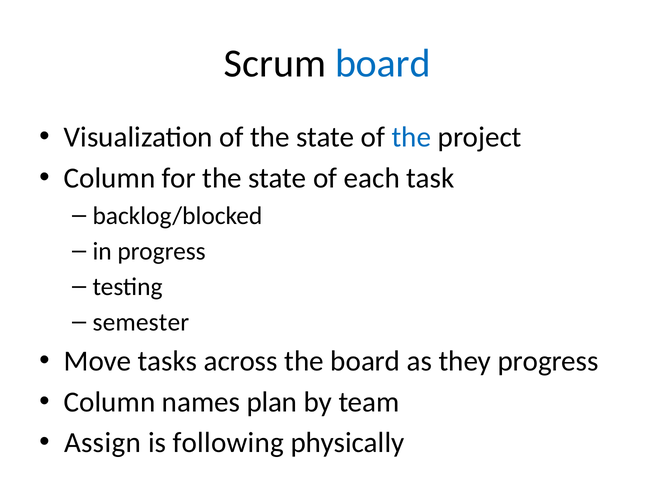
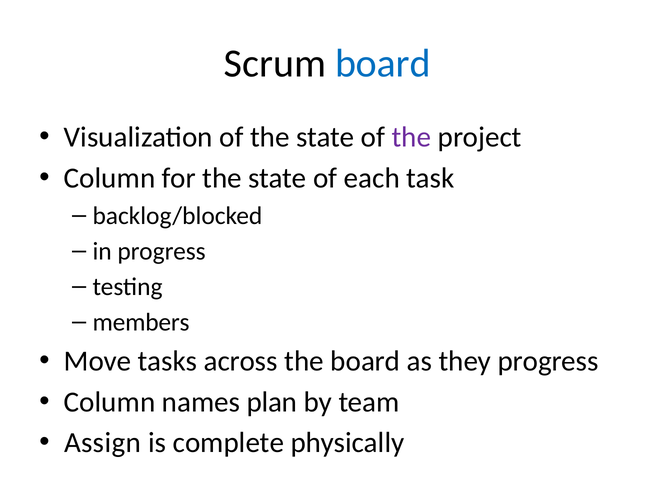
the colour: blue -> purple (411, 137)
semester: semester -> members (141, 323)
following: following -> complete (228, 443)
